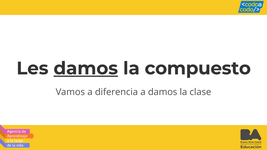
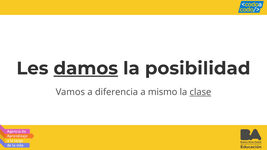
compuesto: compuesto -> posibilidad (198, 68)
a damos: damos -> mismo (163, 92)
clase underline: none -> present (200, 92)
